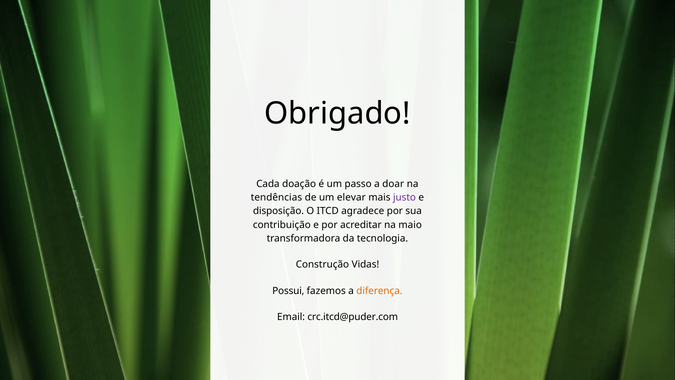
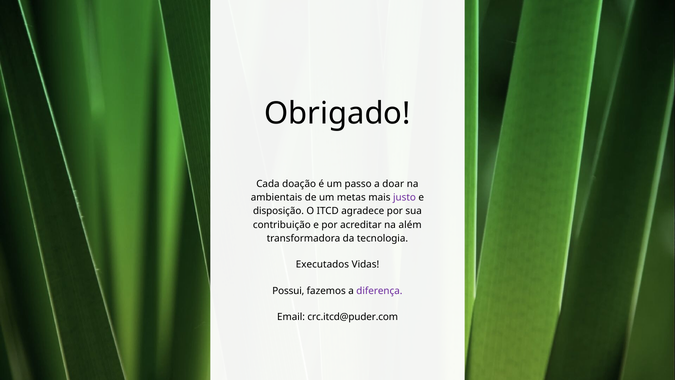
tendências: tendências -> ambientais (276, 197)
elevar: elevar -> metas (351, 197)
maio: maio -> além (410, 225)
Construção: Construção -> Executados (322, 264)
diferença colour: orange -> purple (379, 291)
